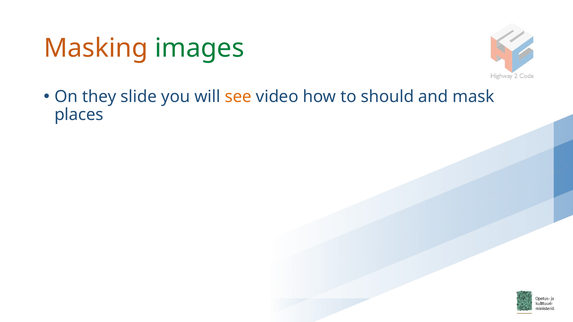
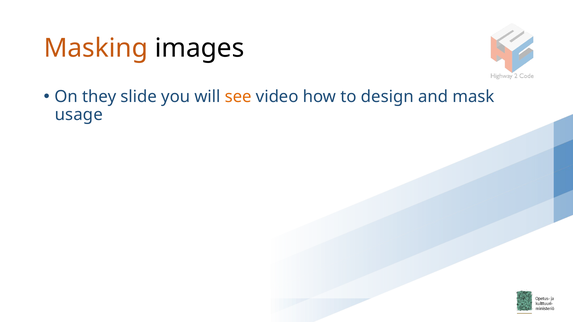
images colour: green -> black (200, 48)
should: should -> design (387, 97)
places: places -> usage (79, 115)
